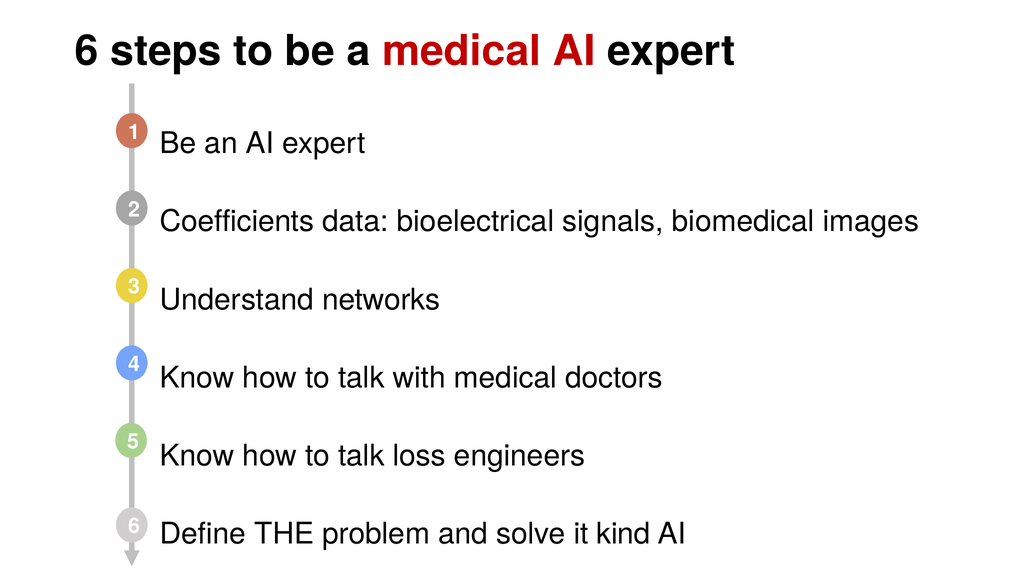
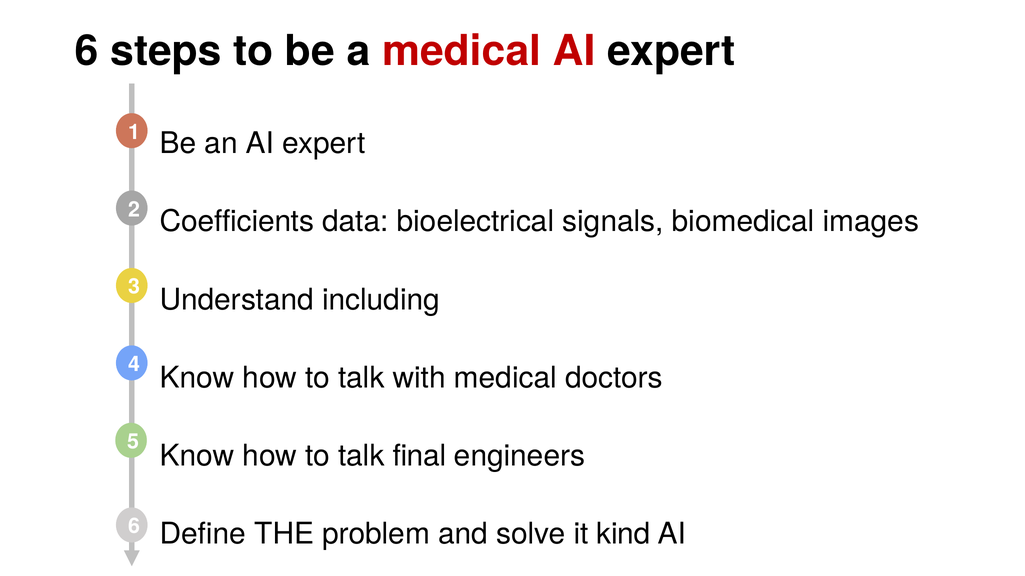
networks: networks -> including (381, 300)
loss: loss -> final (419, 456)
